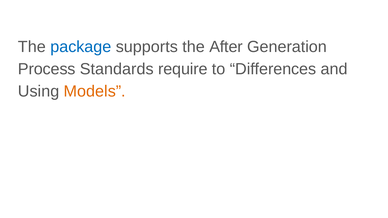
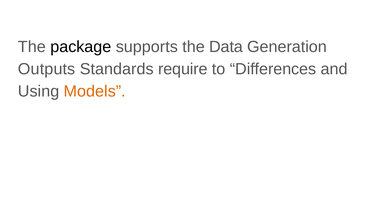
package colour: blue -> black (81, 47)
After: After -> Data (226, 47)
Process: Process -> Outputs (47, 69)
